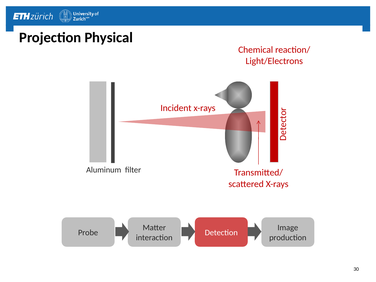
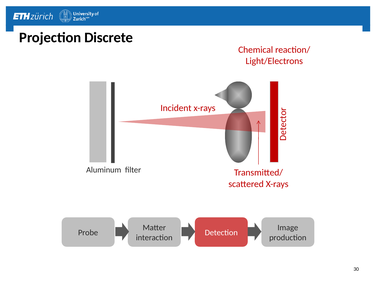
Physical: Physical -> Discrete (109, 38)
